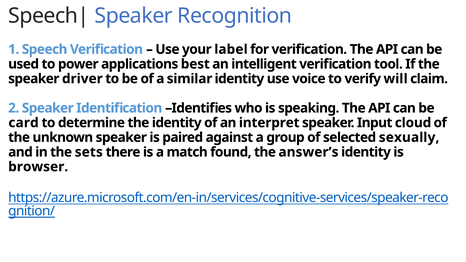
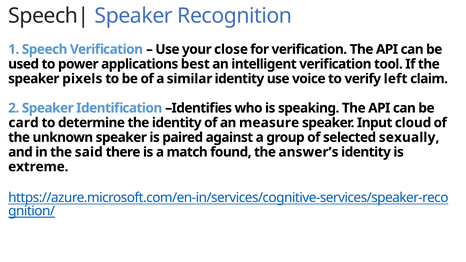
label: label -> close (231, 49)
driver: driver -> pixels (82, 79)
will: will -> left (396, 79)
interpret: interpret -> measure (269, 123)
sets: sets -> said (89, 152)
browser: browser -> extreme (38, 167)
